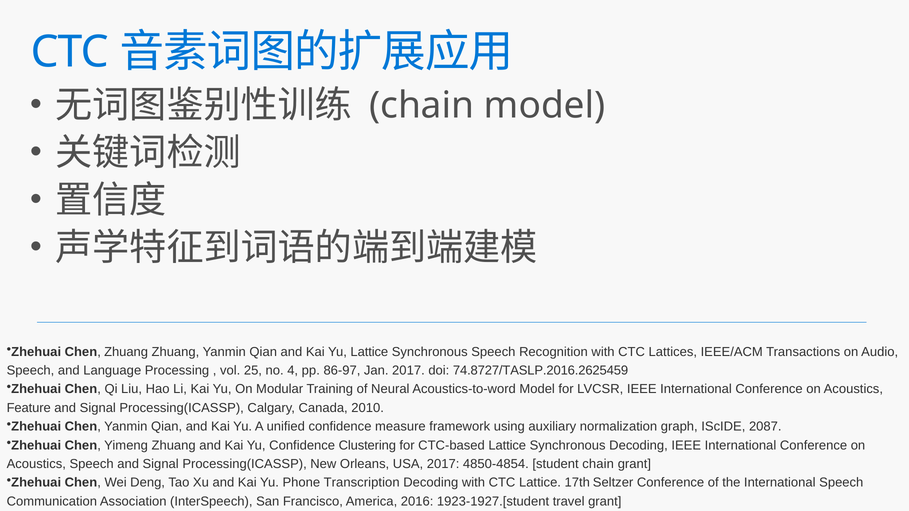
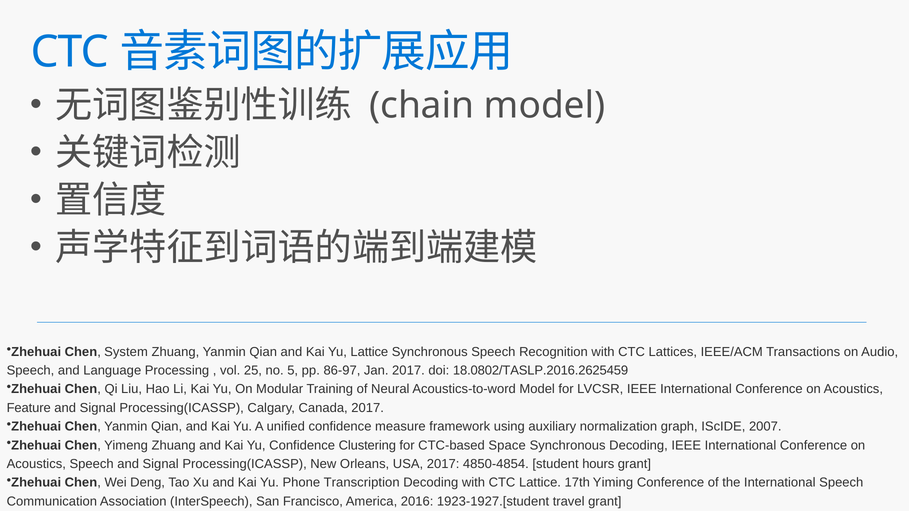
Chen Zhuang: Zhuang -> System (126, 352)
4: 4 -> 5 (293, 371)
74.8727/TASLP.2016.2625459: 74.8727/TASLP.2016.2625459 -> 18.0802/TASLP.2016.2625459 (541, 371)
Canada 2010: 2010 -> 2017 (368, 408)
2087: 2087 -> 2007 (765, 427)
CTC-based Lattice: Lattice -> Space (507, 445)
student chain: chain -> hours (598, 464)
Seltzer: Seltzer -> Yiming (613, 483)
